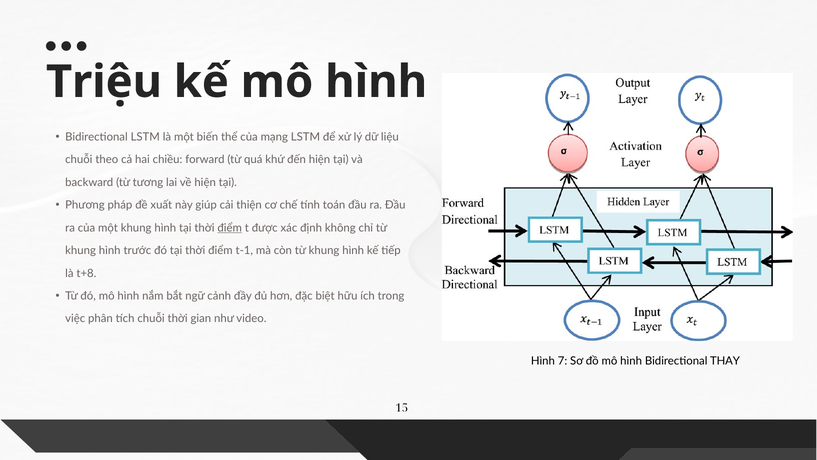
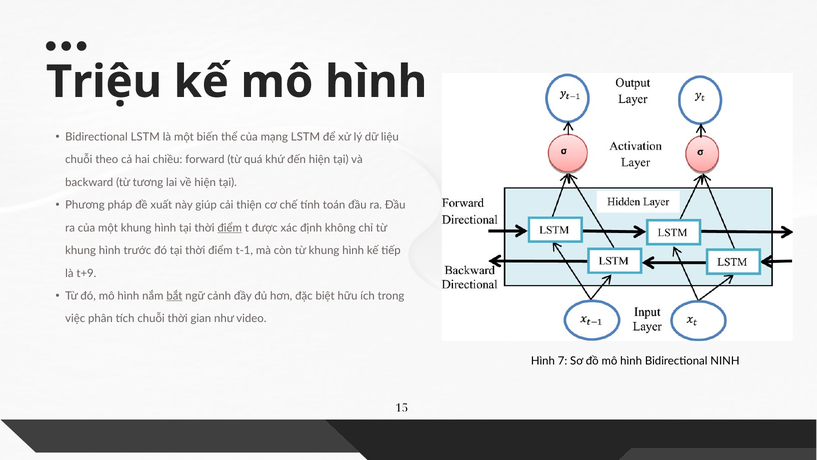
t+8: t+8 -> t+9 (86, 273)
bắt underline: none -> present (174, 296)
THAY: THAY -> NINH (725, 361)
